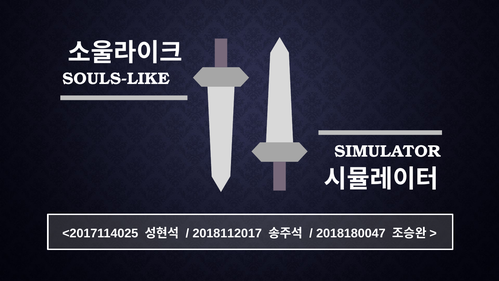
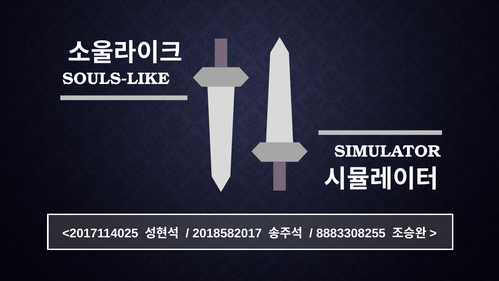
2018112017: 2018112017 -> 2018582017 (227, 233)
2018180047: 2018180047 -> 8883308255 (351, 233)
